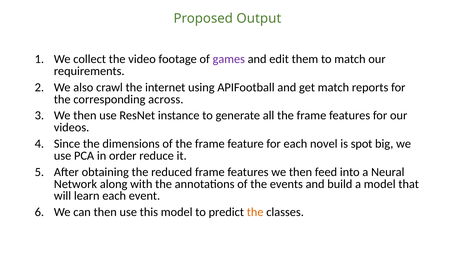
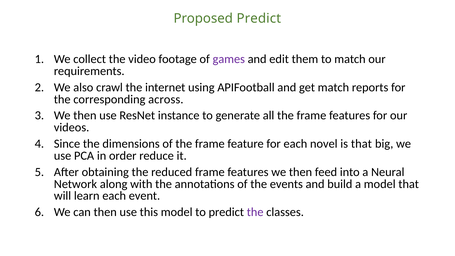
Proposed Output: Output -> Predict (259, 18)
is spot: spot -> that (361, 144)
the colour: orange -> purple (255, 212)
